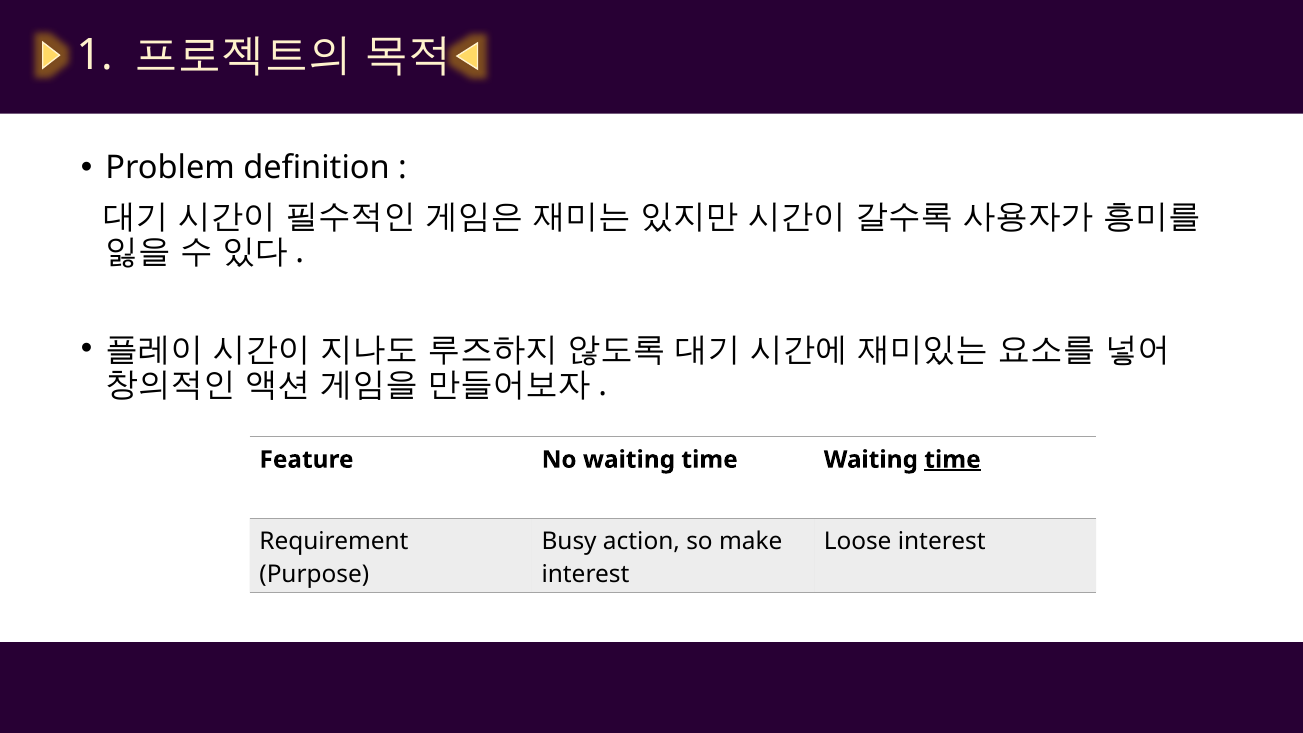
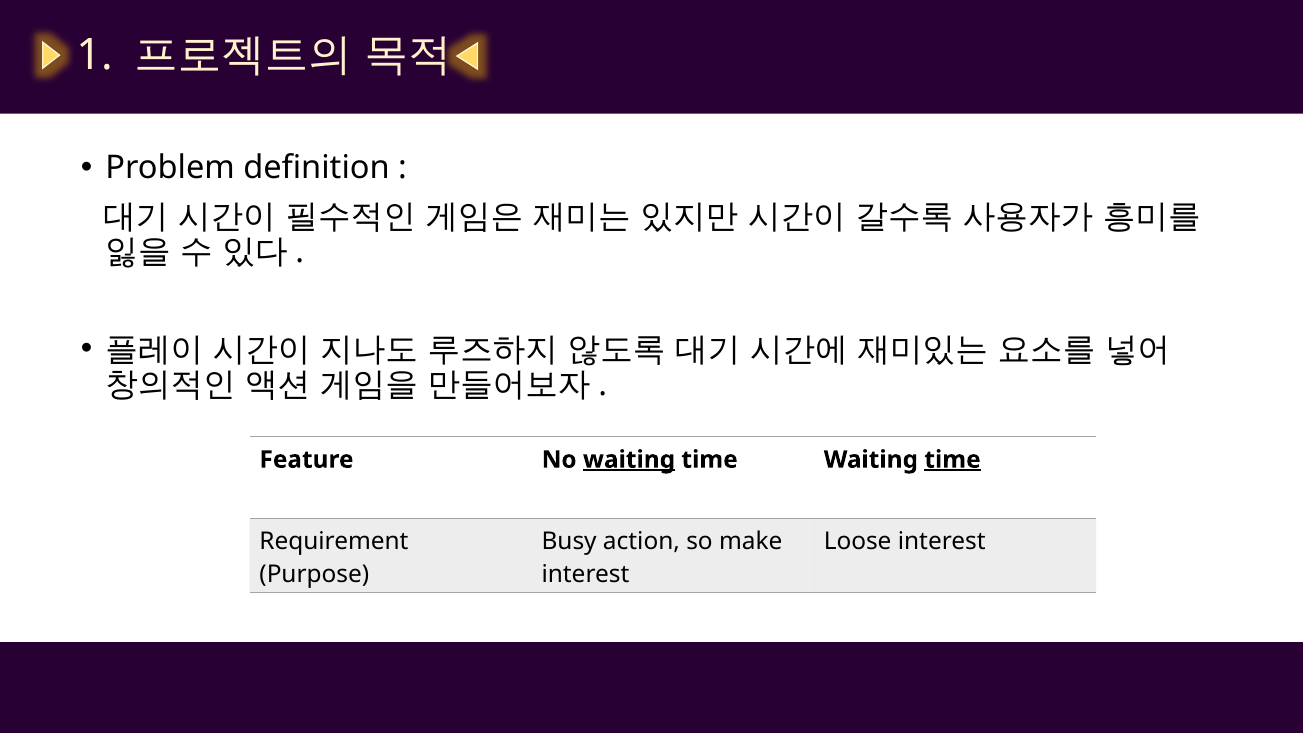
waiting underline: none -> present (629, 460)
